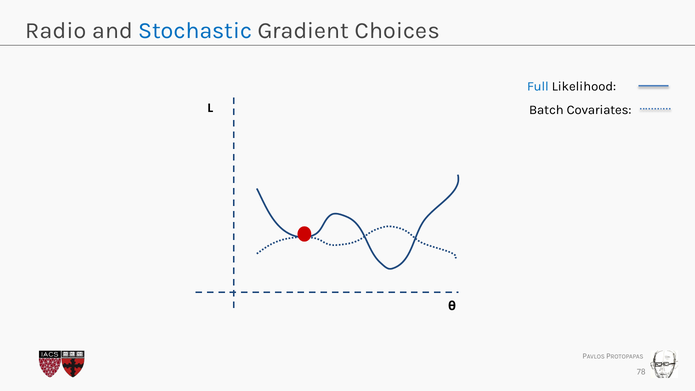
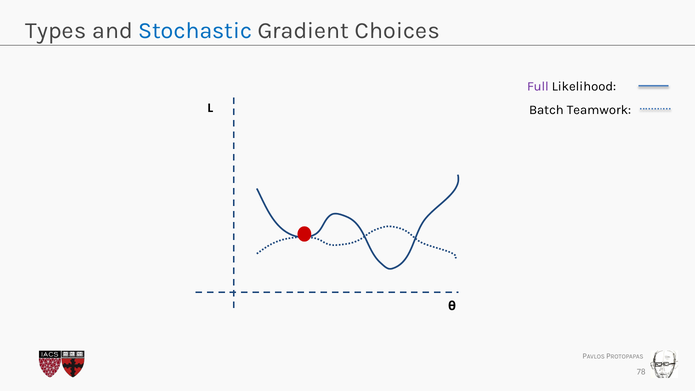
Radio: Radio -> Types (56, 30)
Full colour: blue -> purple (538, 87)
Covariates: Covariates -> Teamwork (599, 110)
